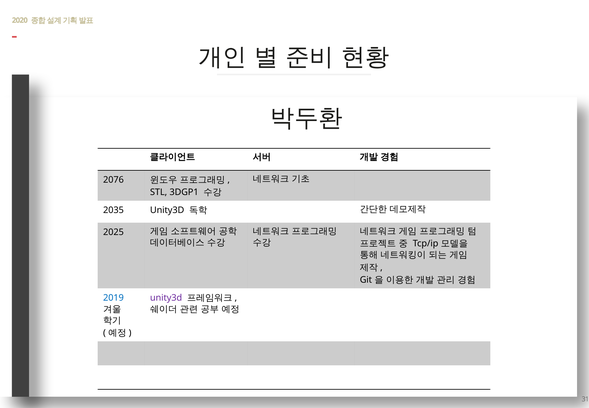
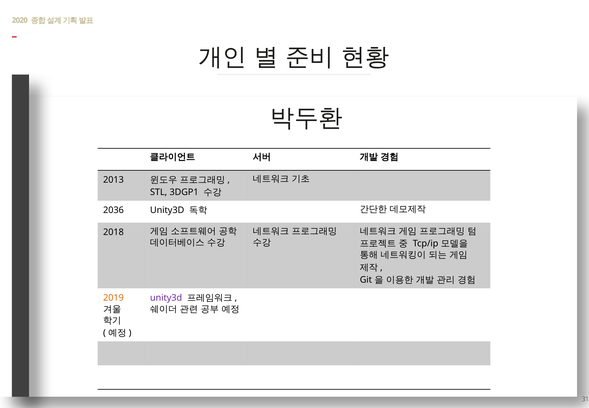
2076: 2076 -> 2013 (113, 180)
2035: 2035 -> 2036 (113, 210)
2025: 2025 -> 2018 (113, 232)
2019 colour: blue -> orange (113, 298)
